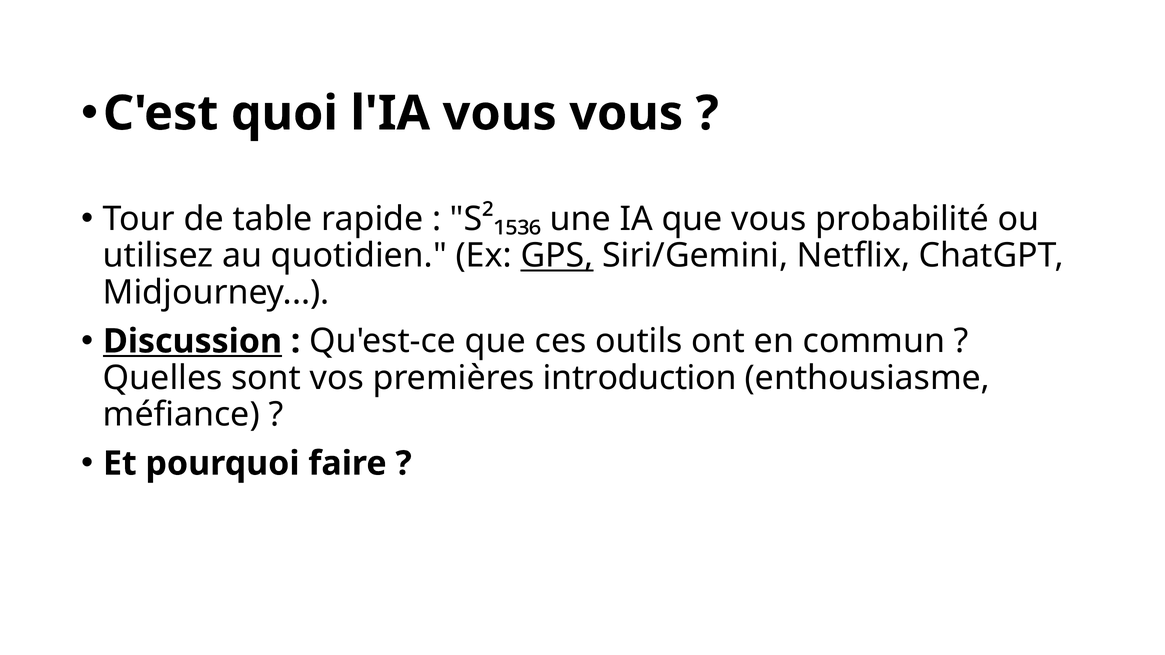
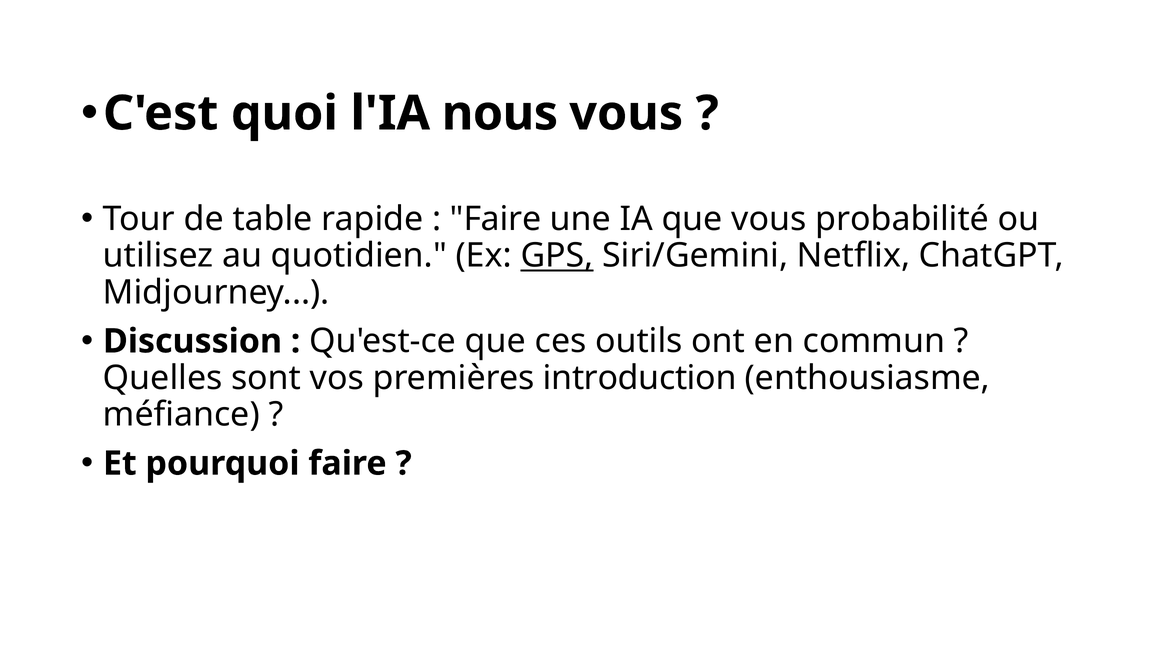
l'IA vous: vous -> nous (500, 113)
S²₁₅₃₆: S²₁₅₃₆ -> Faire (496, 219)
Discussion underline: present -> none (193, 341)
